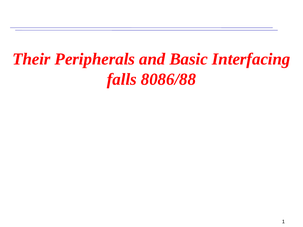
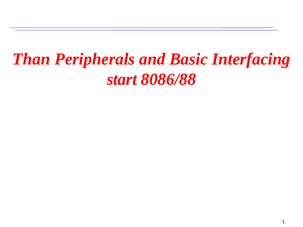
Their: Their -> Than (31, 59)
falls: falls -> start (122, 79)
